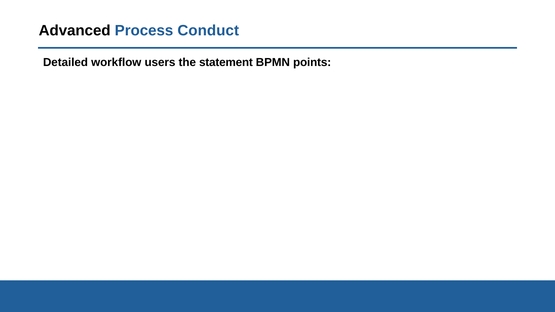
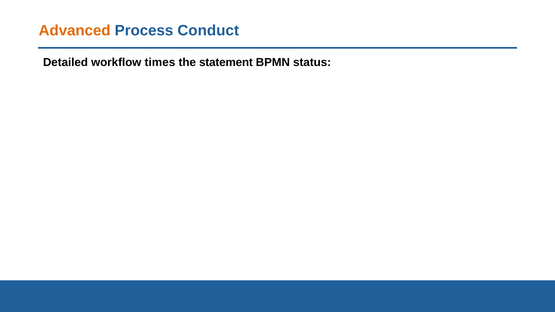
Advanced colour: black -> orange (75, 31)
users: users -> times (160, 62)
points: points -> status (312, 62)
